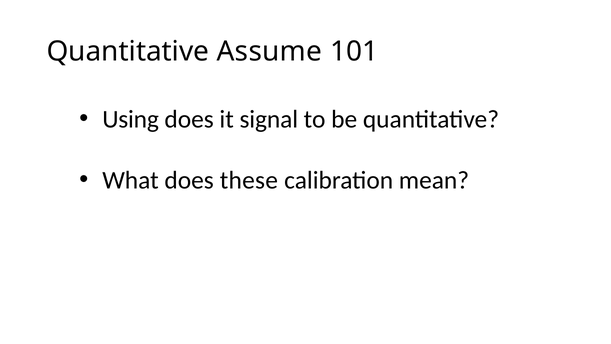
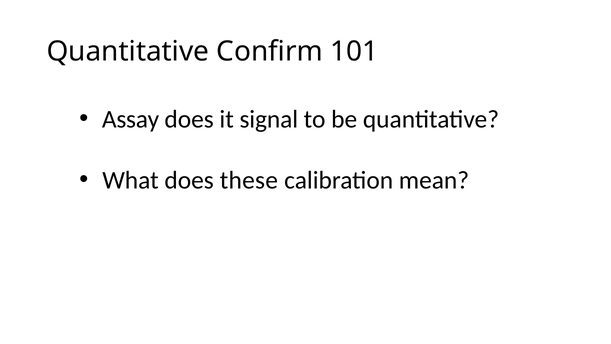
Assume: Assume -> Confirm (270, 51)
Using: Using -> Assay (131, 119)
